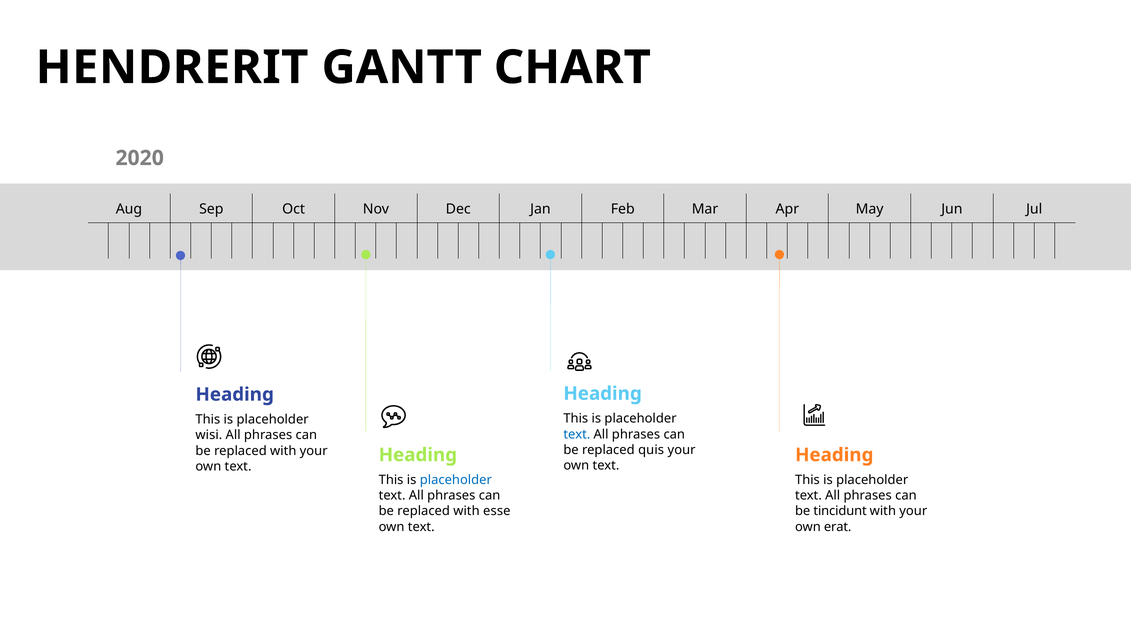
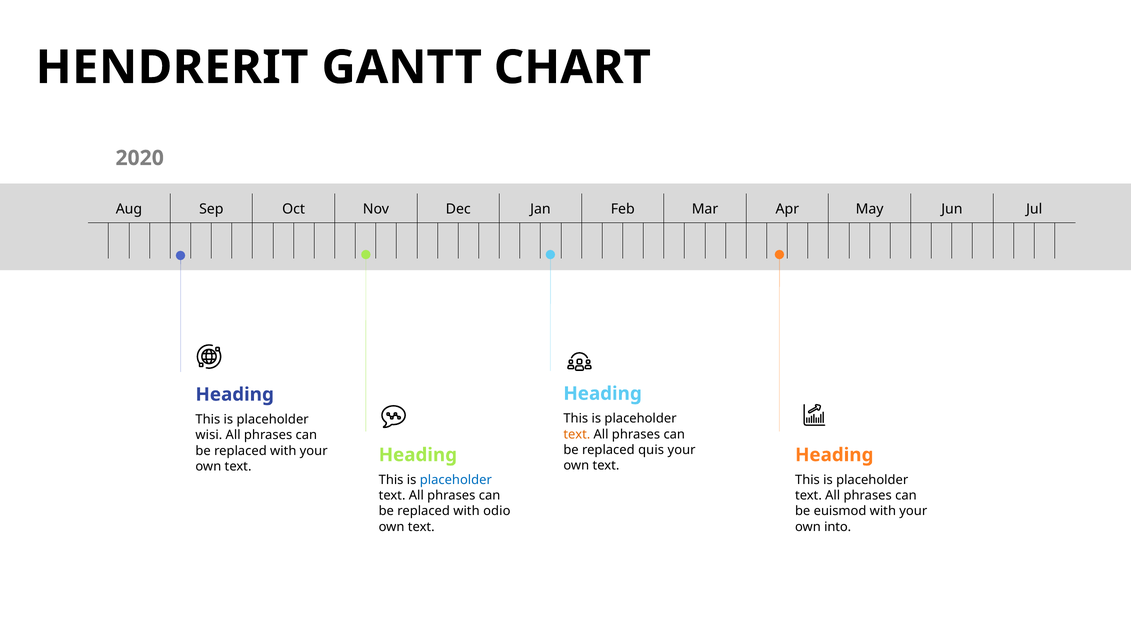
text colour: blue -> orange (577, 434)
esse: esse -> odio (497, 511)
tincidunt: tincidunt -> euismod (840, 511)
erat: erat -> into (838, 527)
